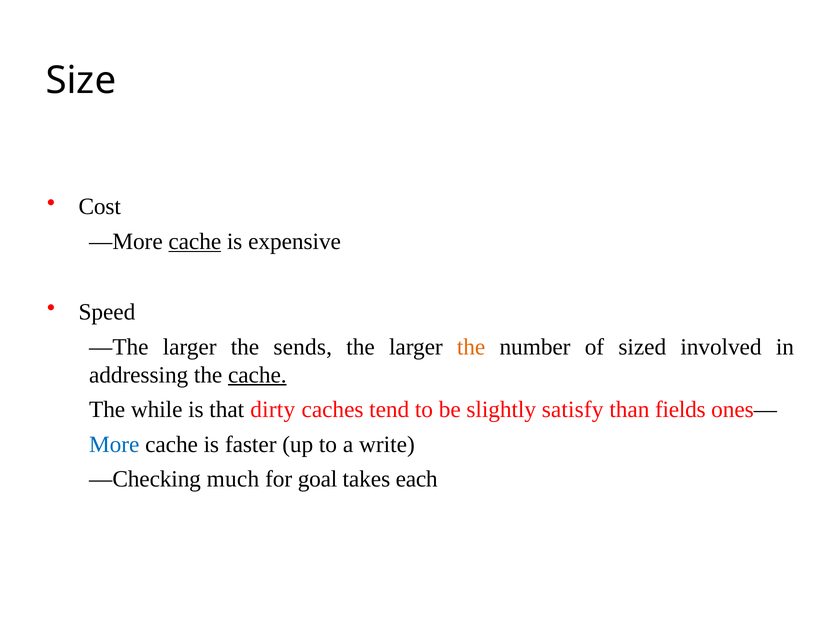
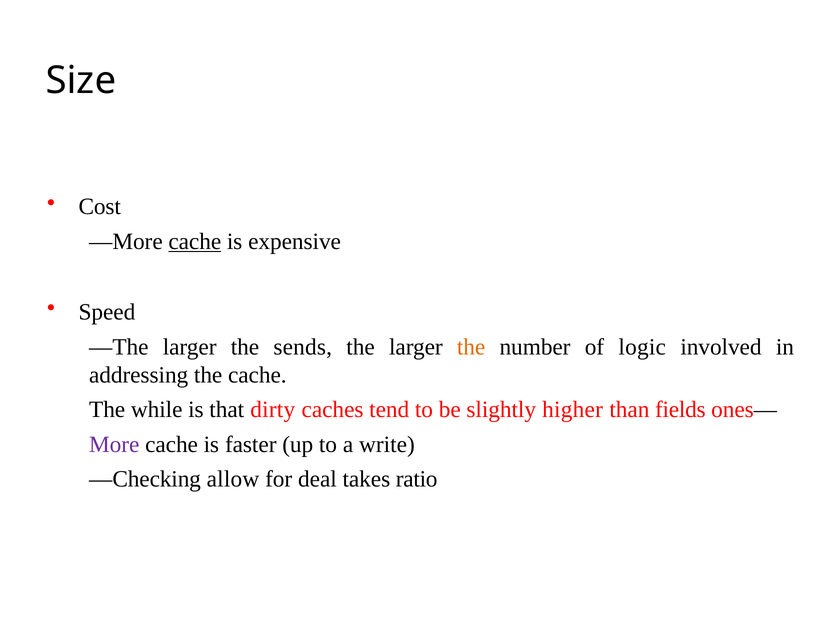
sized: sized -> logic (642, 346)
cache underline: present -> none (257, 374)
satisfy: satisfy -> higher (573, 409)
More colour: blue -> purple (114, 444)
much: much -> allow (233, 479)
goal: goal -> deal (317, 479)
each: each -> ratio (417, 479)
